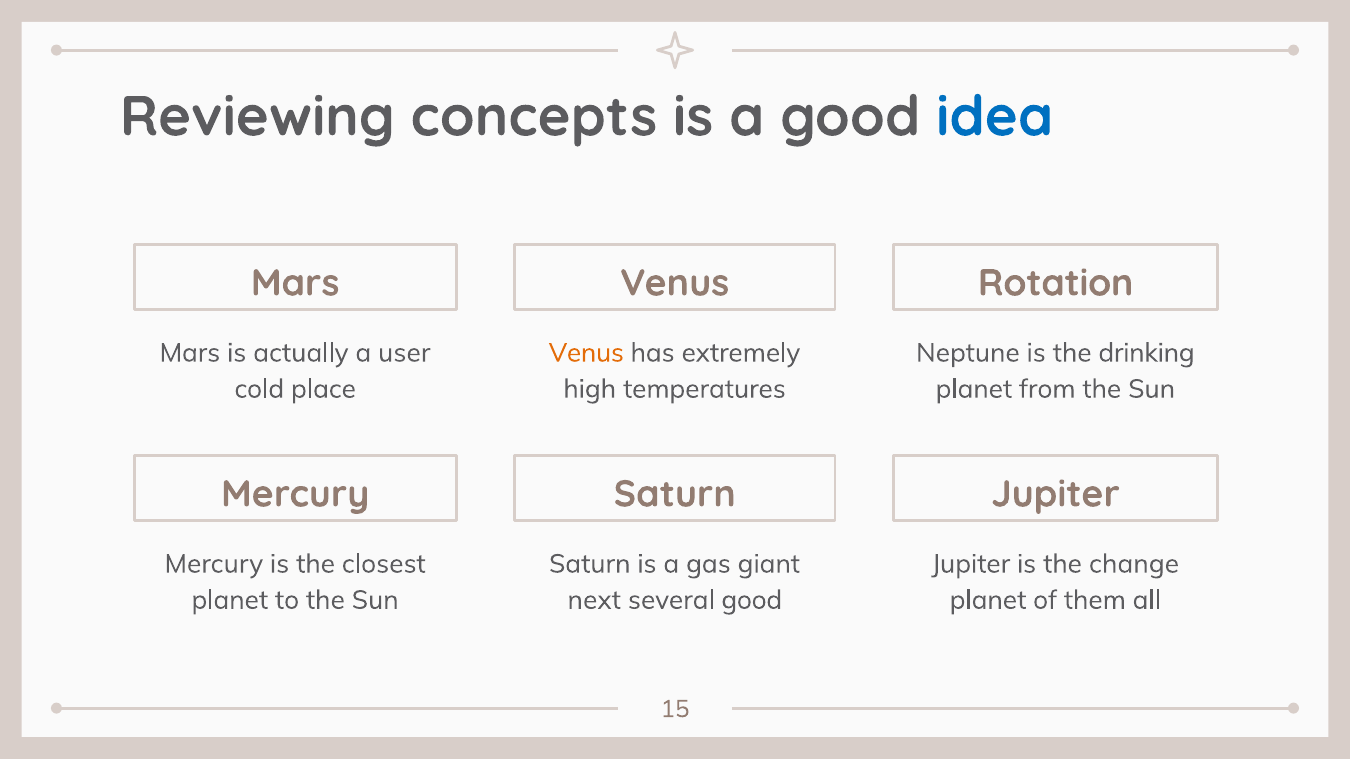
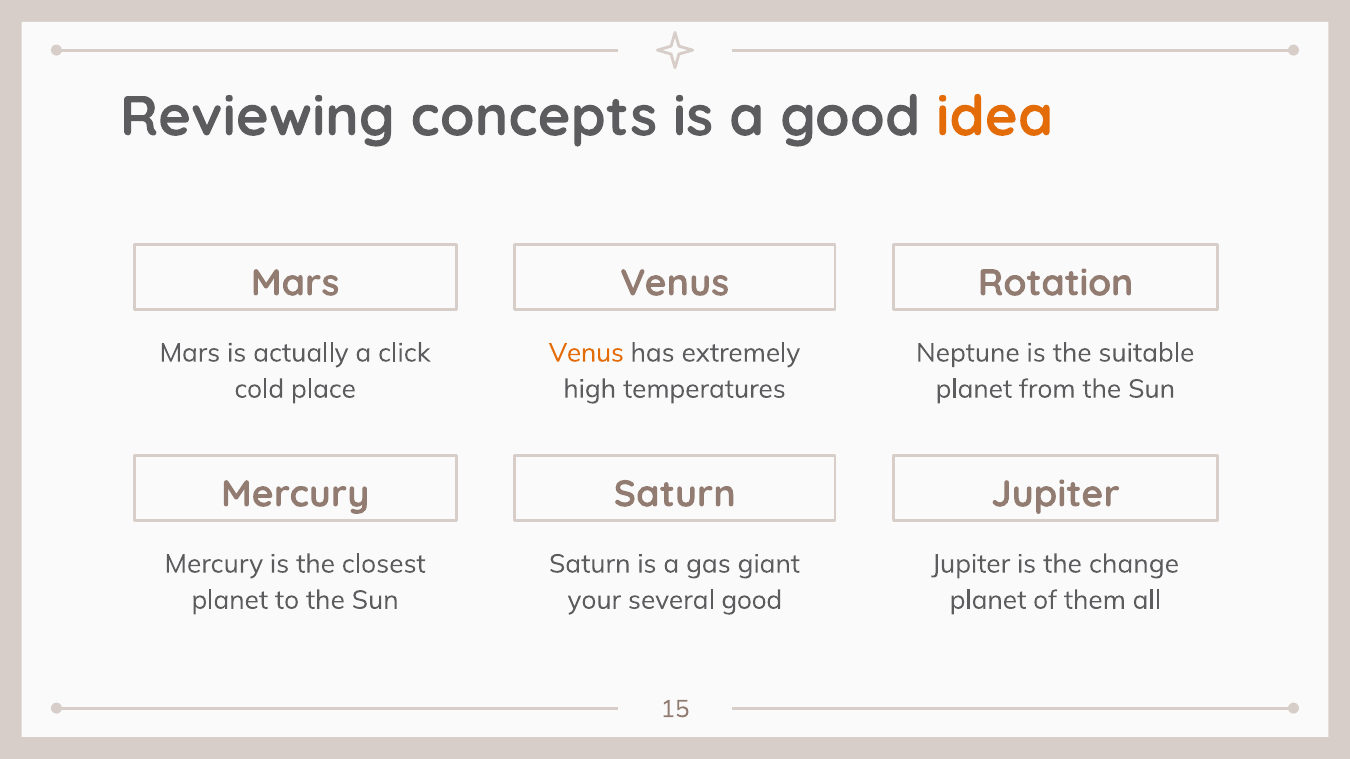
idea colour: blue -> orange (995, 117)
user: user -> click (404, 353)
drinking: drinking -> suitable (1146, 353)
next: next -> your (594, 600)
